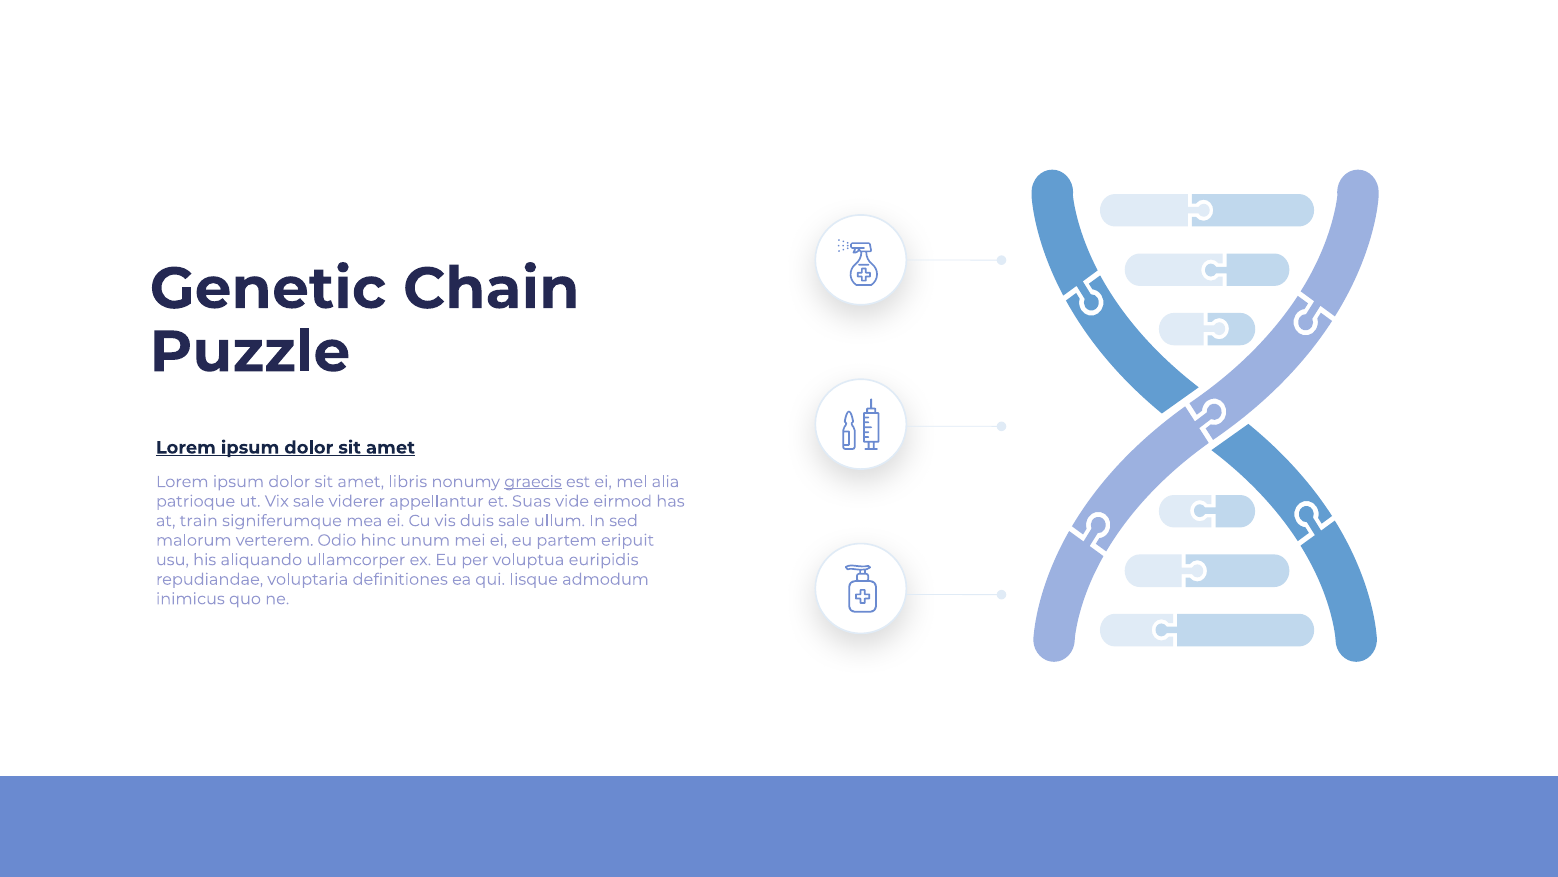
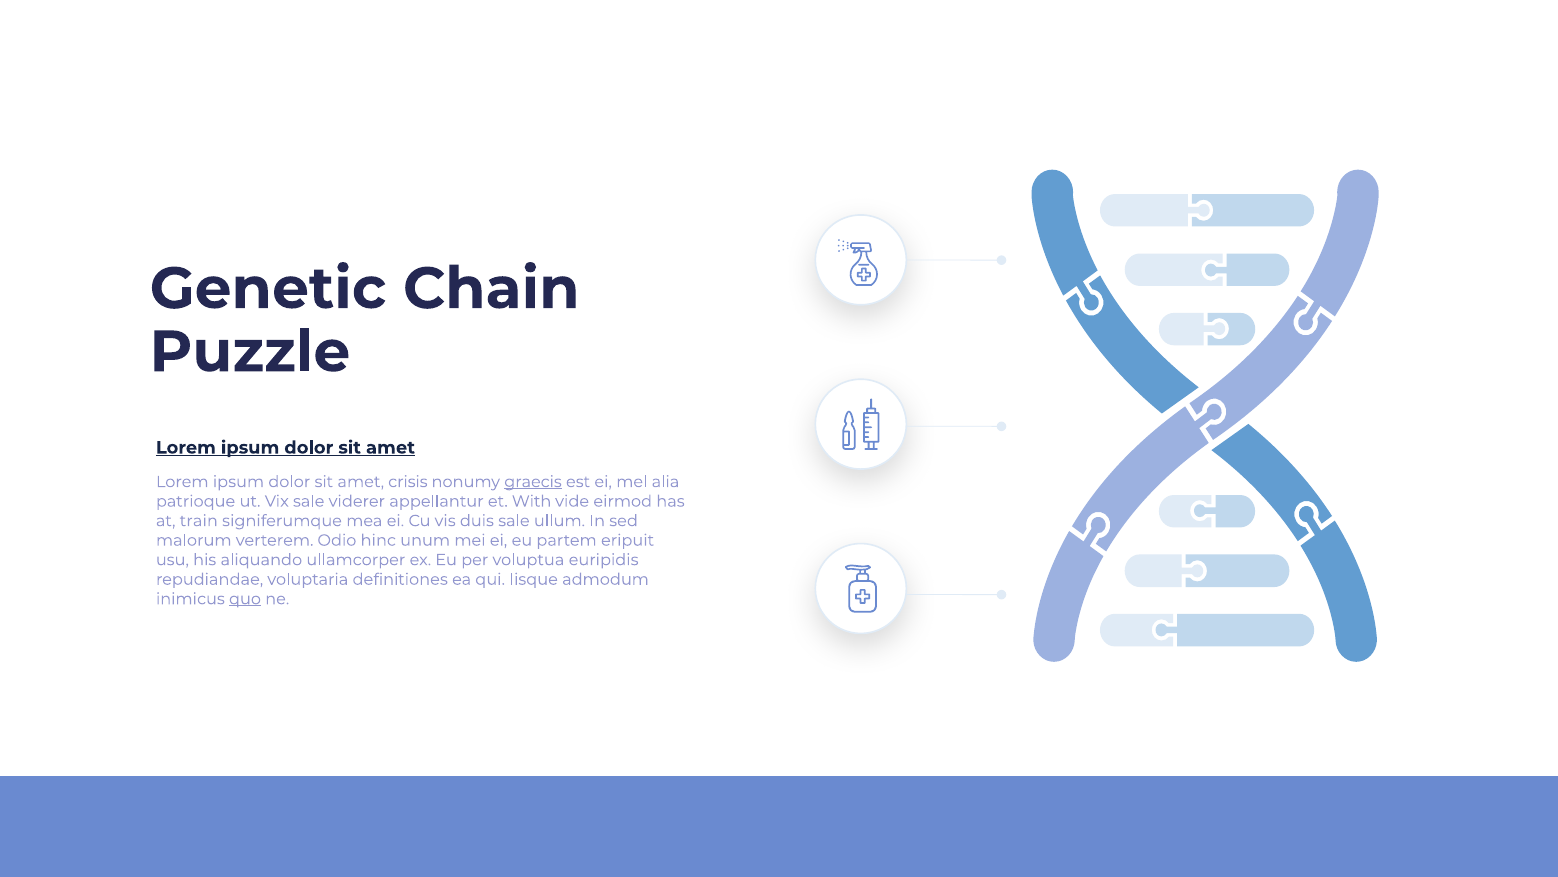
libris: libris -> crisis (408, 481)
Suas: Suas -> With (532, 501)
quo underline: none -> present (245, 598)
